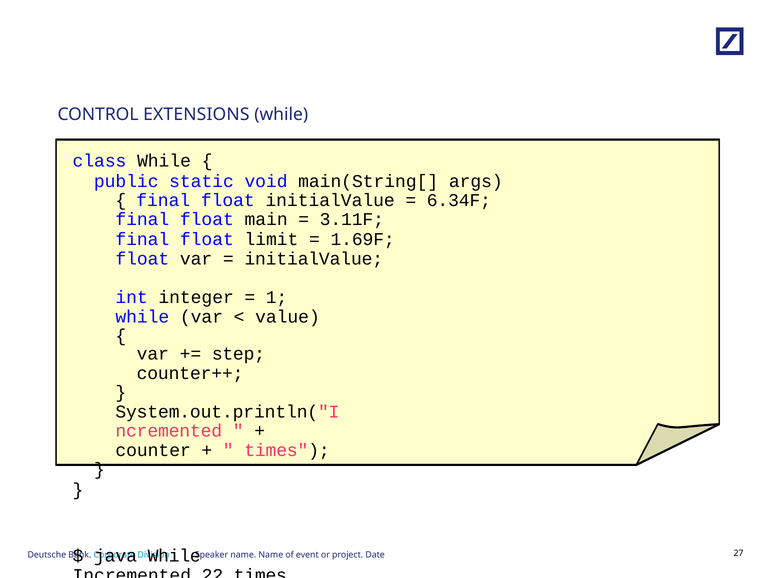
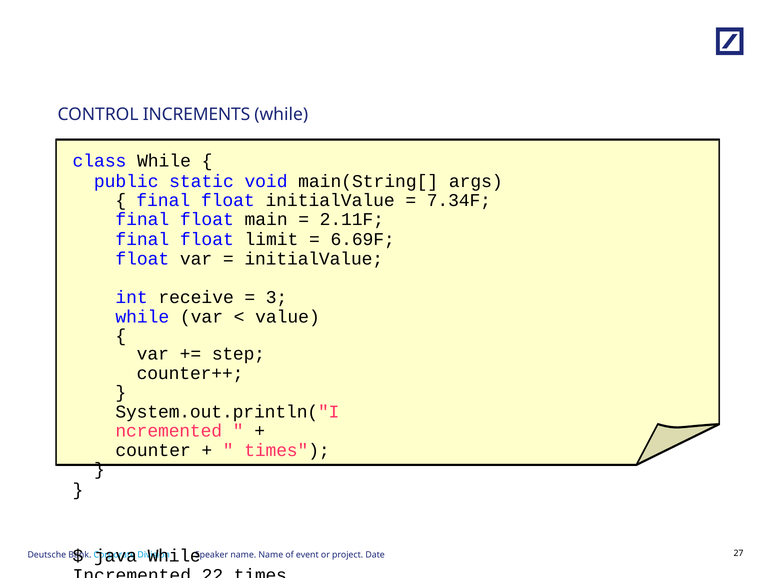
EXTENSIONS: EXTENSIONS -> INCREMENTS (197, 115)
6.34F: 6.34F -> 7.34F (459, 200)
3.11F: 3.11F -> 2.11F (352, 220)
1.69F: 1.69F -> 6.69F (363, 239)
integer: integer -> receive (196, 297)
1: 1 -> 3 (277, 297)
